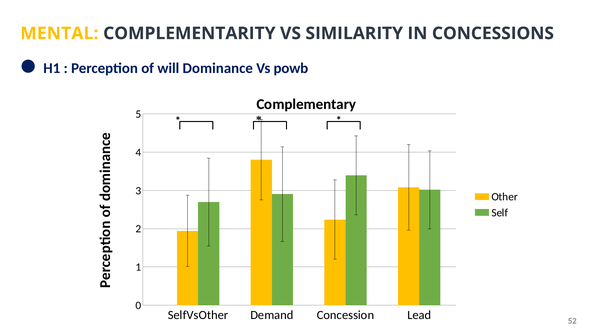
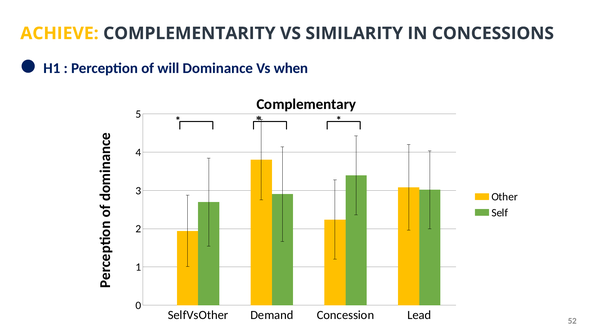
MENTAL: MENTAL -> ACHIEVE (59, 33)
powb: powb -> when (291, 68)
